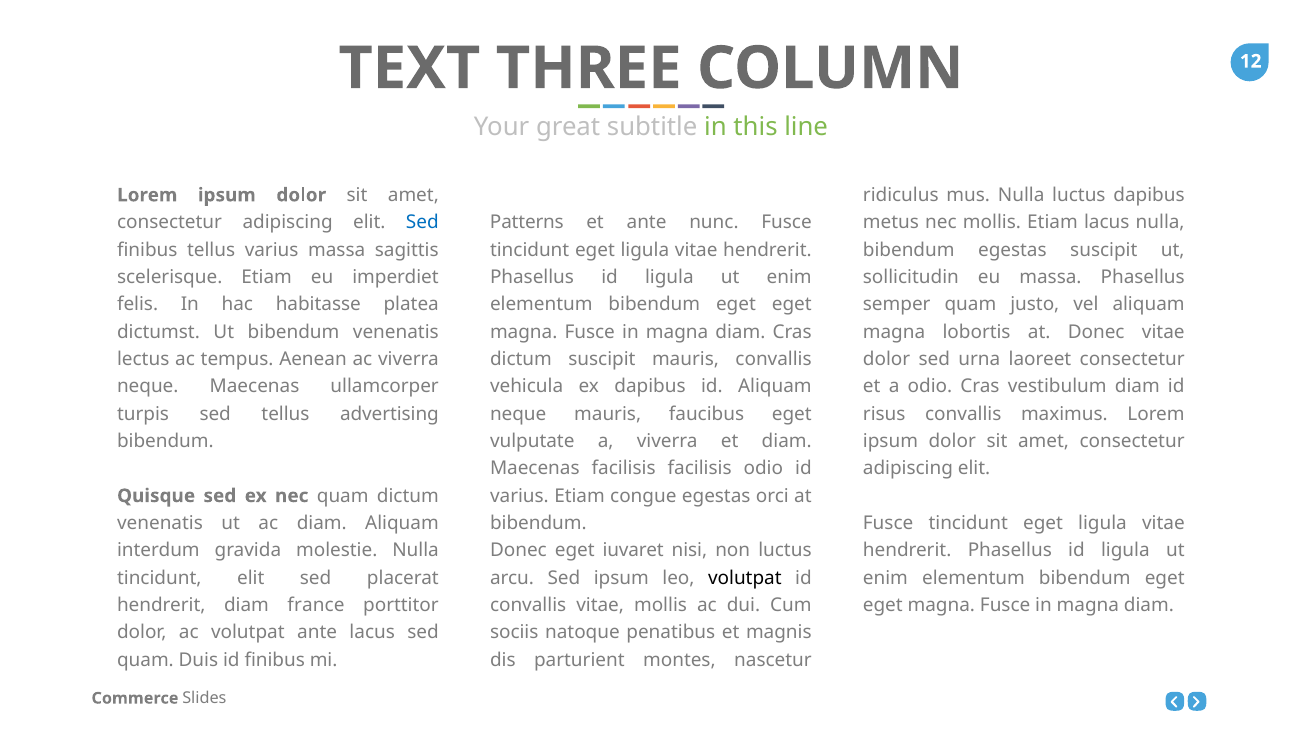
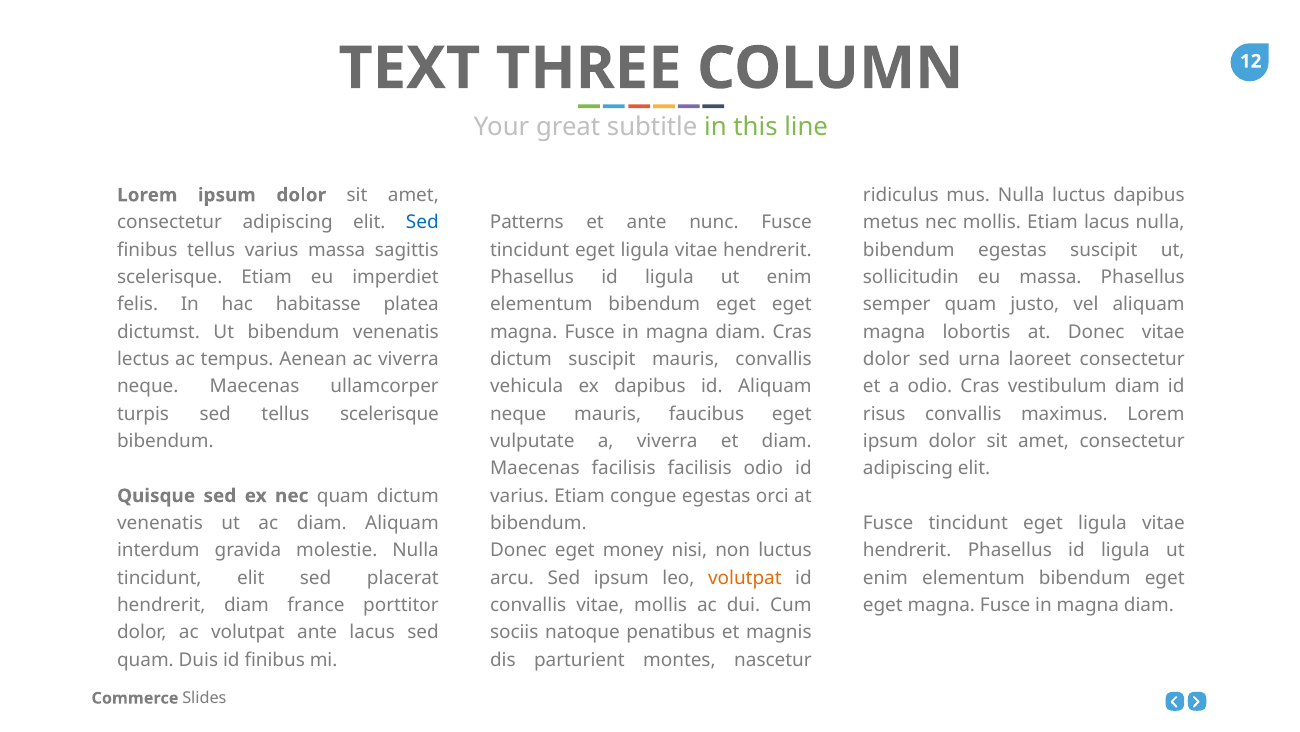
tellus advertising: advertising -> scelerisque (389, 414)
iuvaret: iuvaret -> money (633, 550)
volutpat colour: black -> orange (745, 577)
